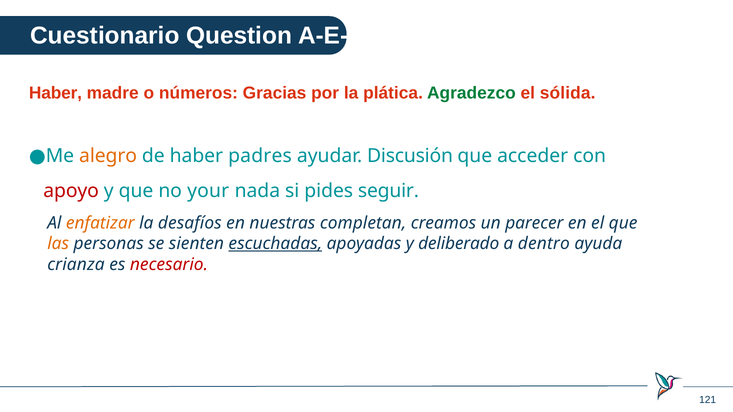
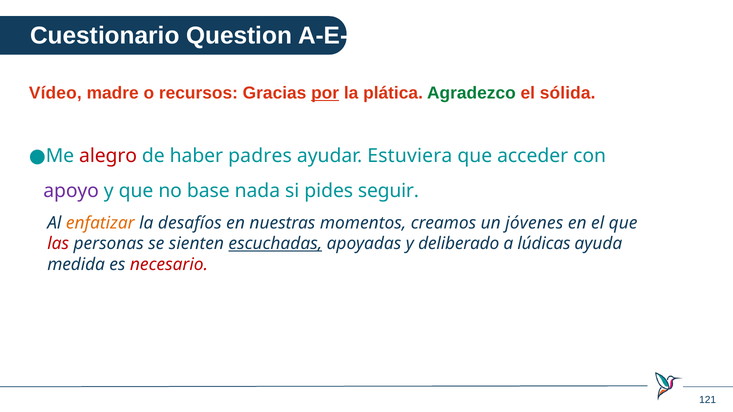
Haber: Haber -> Vídeo (55, 93)
números: números -> recursos (198, 93)
por underline: none -> present (325, 93)
alegro colour: orange -> red (108, 156)
Discusión: Discusión -> Estuviera (410, 156)
apoyo colour: red -> purple (71, 191)
your: your -> base (208, 191)
completan: completan -> momentos (363, 223)
parecer: parecer -> jóvenes (534, 223)
las colour: orange -> red (58, 244)
dentro: dentro -> lúdicas (544, 244)
crianza: crianza -> medida (76, 265)
